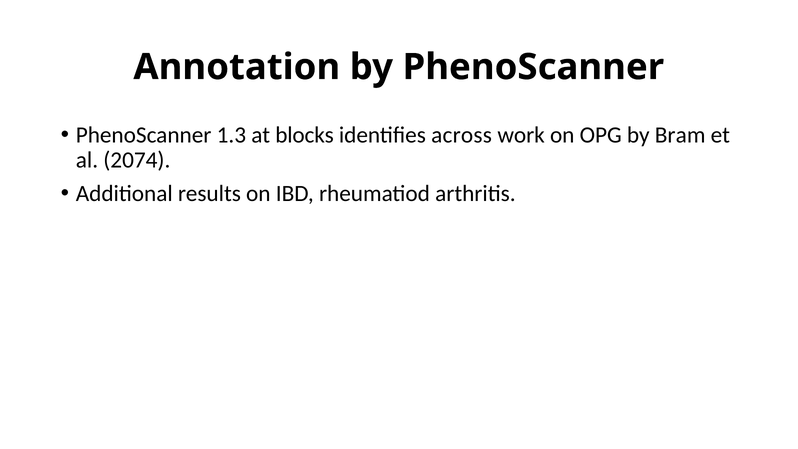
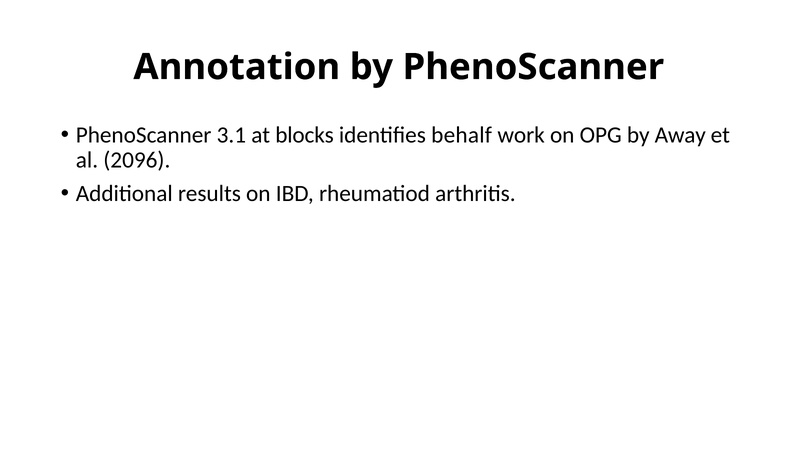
1.3: 1.3 -> 3.1 (231, 135)
across: across -> behalf (462, 135)
Bram: Bram -> Away (680, 135)
2074: 2074 -> 2096 (137, 160)
